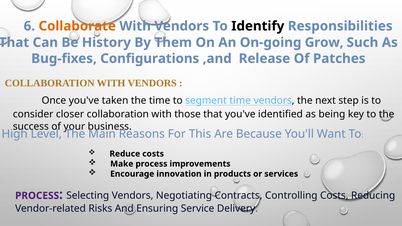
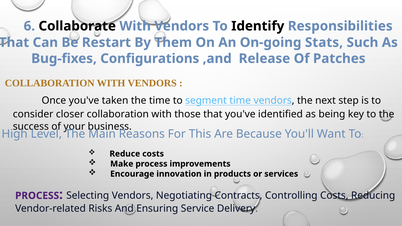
Collaborate colour: orange -> black (77, 26)
History: History -> Restart (106, 42)
Grow: Grow -> Stats (324, 42)
